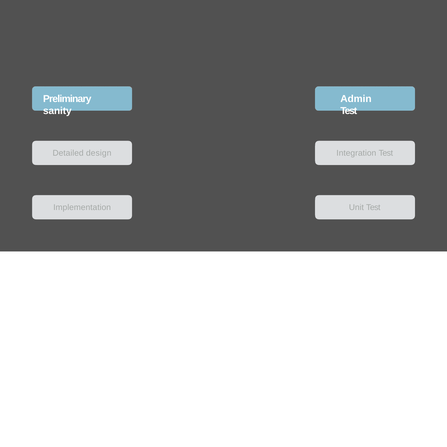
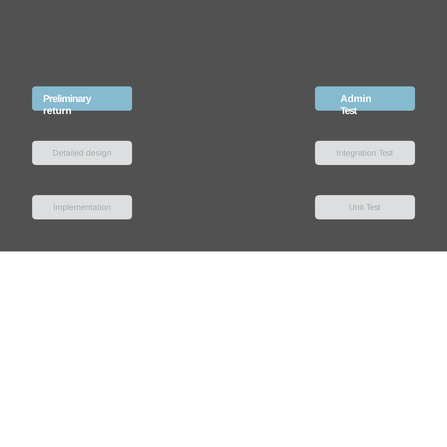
sanity: sanity -> return (57, 111)
